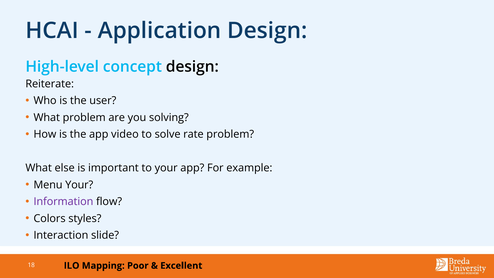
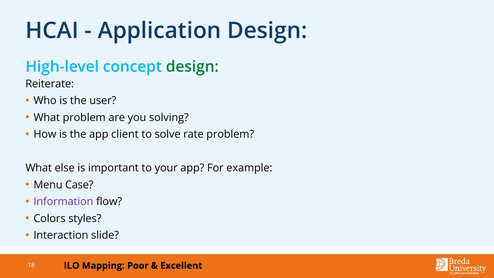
design colour: black -> green (192, 67)
video: video -> client (125, 134)
Menu Your: Your -> Case (79, 185)
